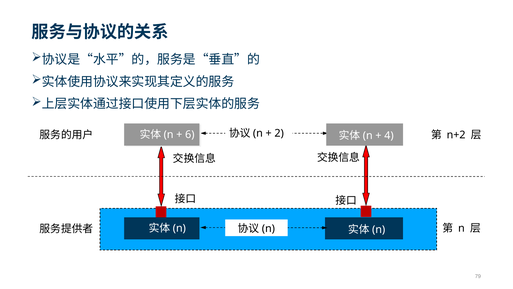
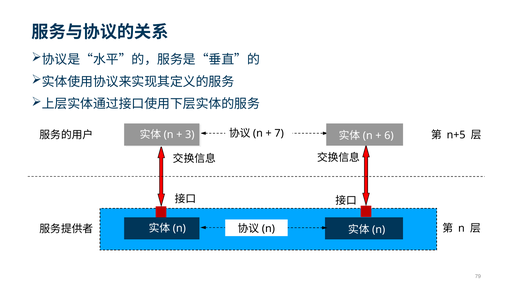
2: 2 -> 7 (279, 133)
6: 6 -> 3 (190, 134)
n+2: n+2 -> n+5 (456, 135)
4: 4 -> 6 (389, 135)
